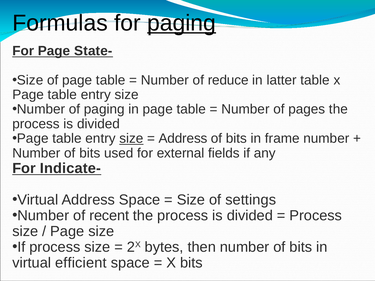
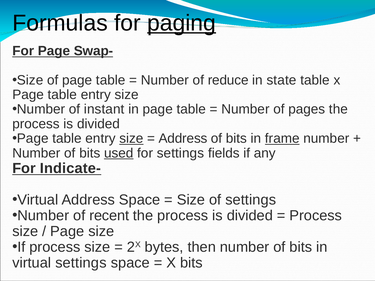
State-: State- -> Swap- (93, 51)
latter: latter -> state (282, 80)
of paging: paging -> instant (104, 109)
frame underline: none -> present (282, 139)
used underline: none -> present (119, 153)
for external: external -> settings (180, 153)
virtual efficient: efficient -> settings (81, 263)
